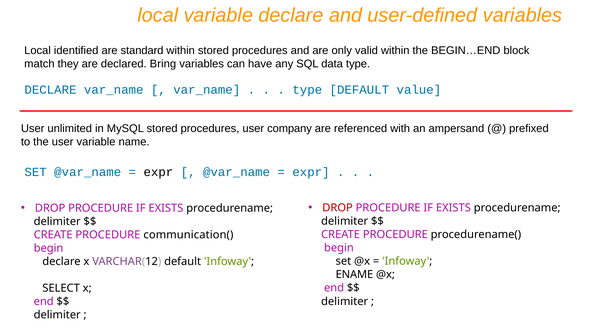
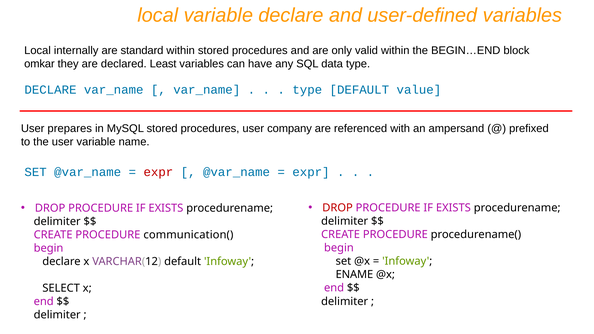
identified: identified -> internally (76, 50)
match: match -> omkar (39, 64)
Bring: Bring -> Least (163, 64)
unlimited: unlimited -> prepares (70, 128)
expr colour: black -> red (158, 172)
